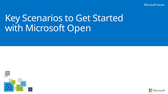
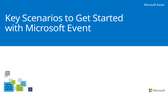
Open: Open -> Event (79, 28)
